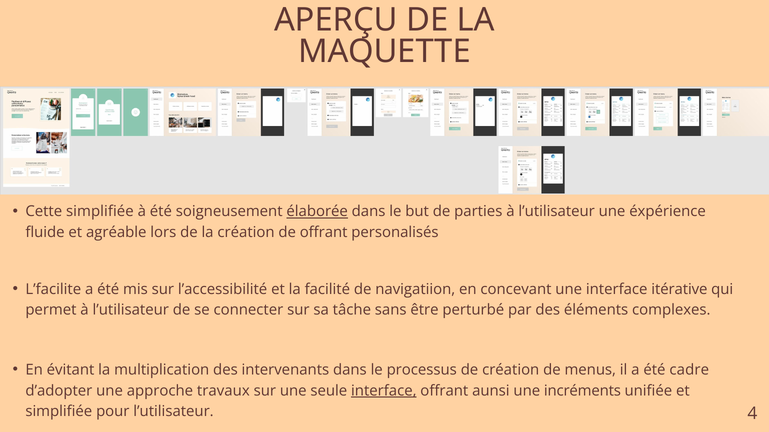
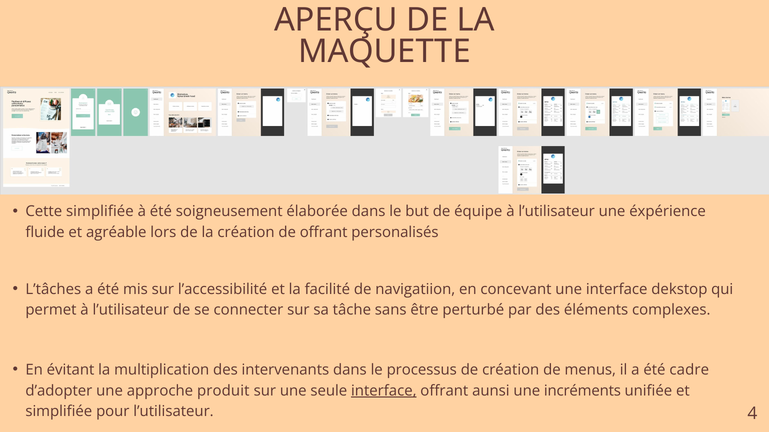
élaborée underline: present -> none (317, 212)
parties: parties -> équipe (478, 212)
L’facilite: L’facilite -> L’tâches (53, 290)
itérative: itérative -> dekstop (679, 290)
travaux: travaux -> produit (223, 391)
